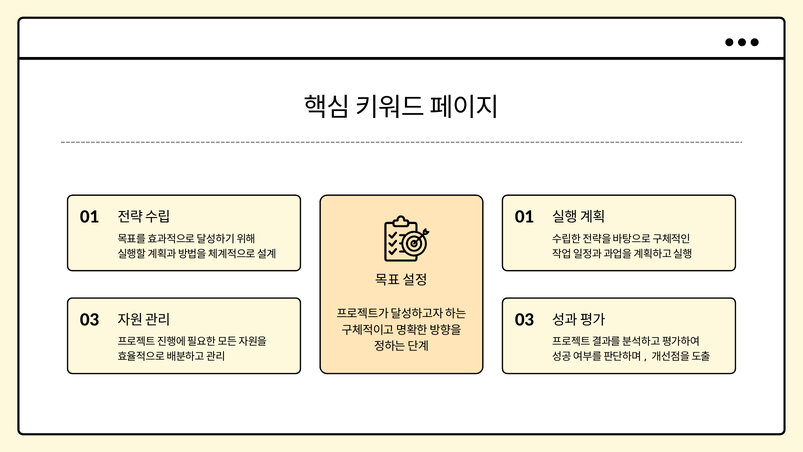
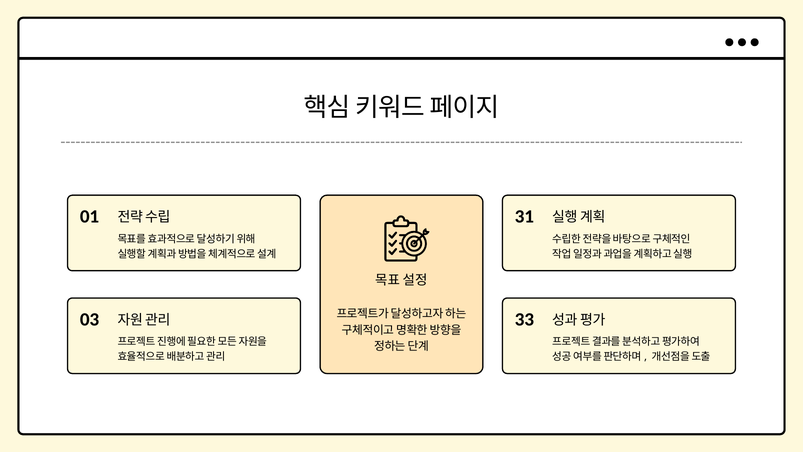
01 01: 01 -> 31 (525, 217)
03 03: 03 -> 33 (525, 320)
